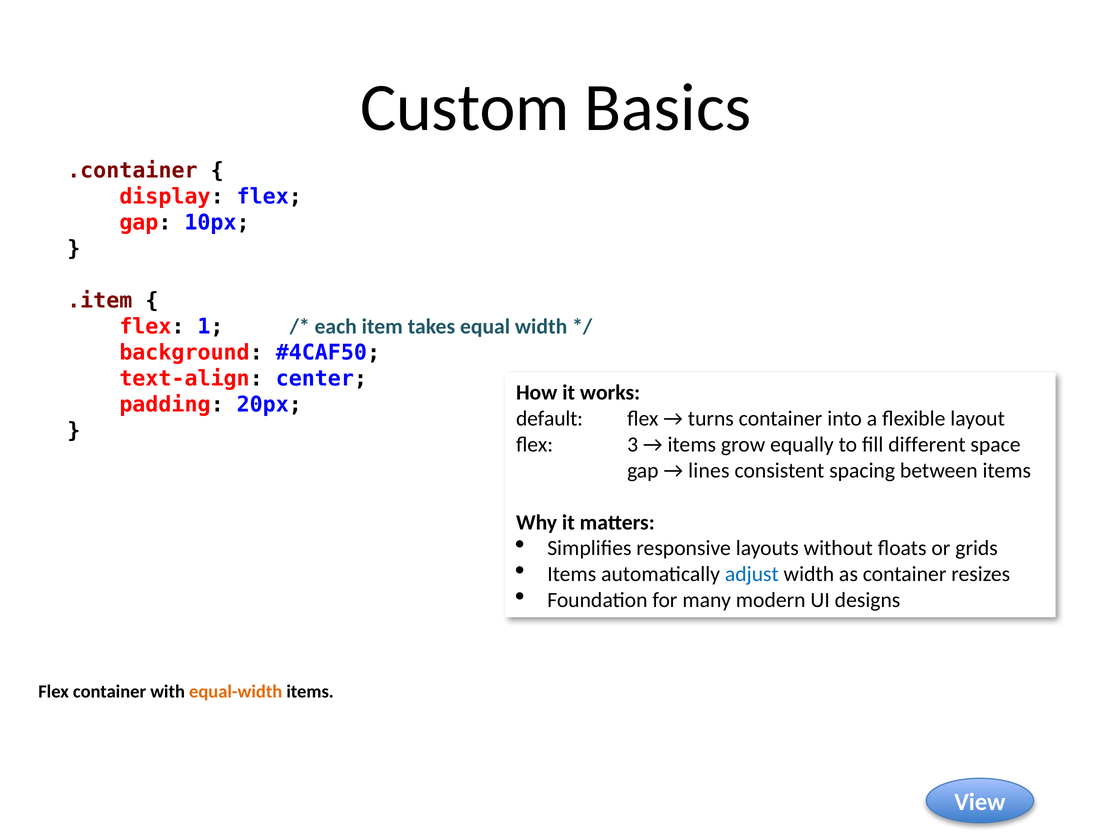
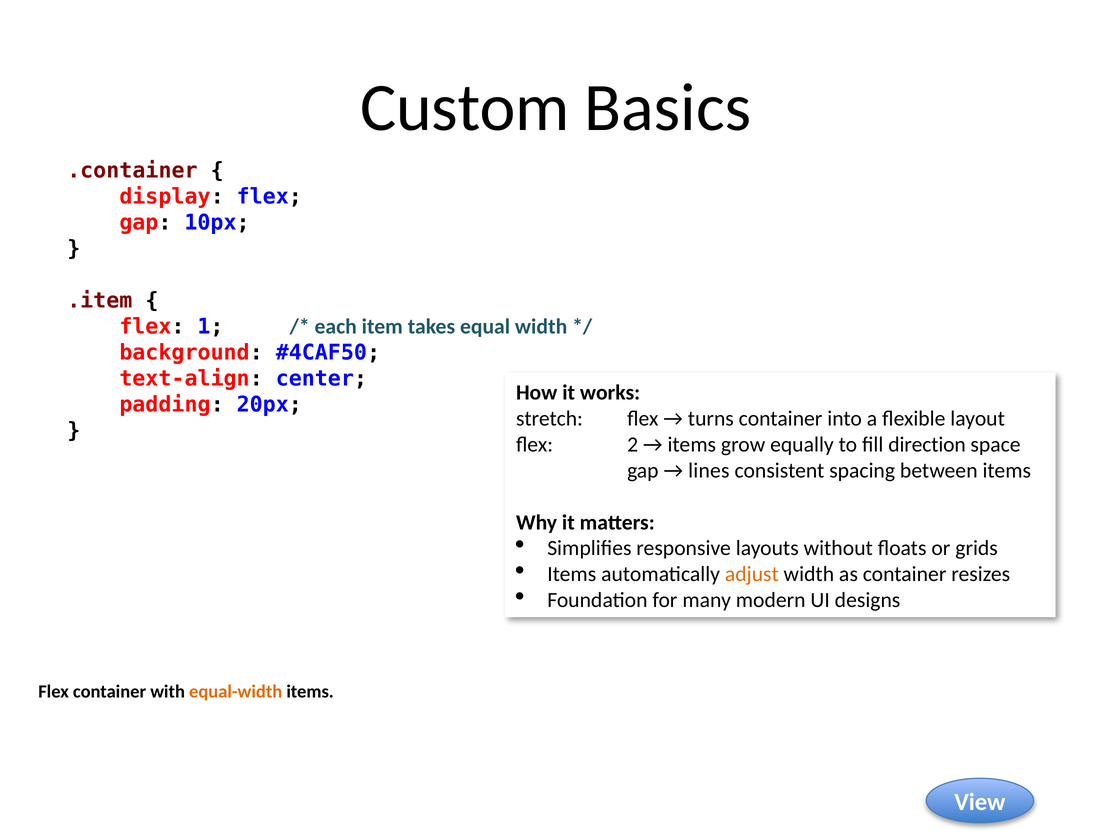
default: default -> stretch (549, 419)
3: 3 -> 2 (633, 444)
different: different -> direction (927, 444)
adjust colour: blue -> orange (752, 574)
